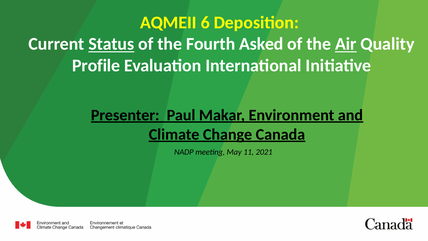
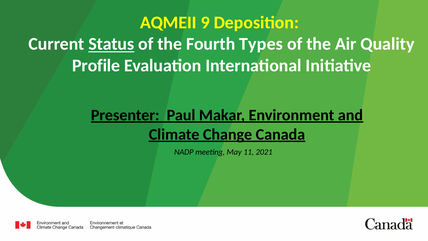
6: 6 -> 9 (205, 23)
Asked: Asked -> Types (261, 44)
Air underline: present -> none (346, 44)
